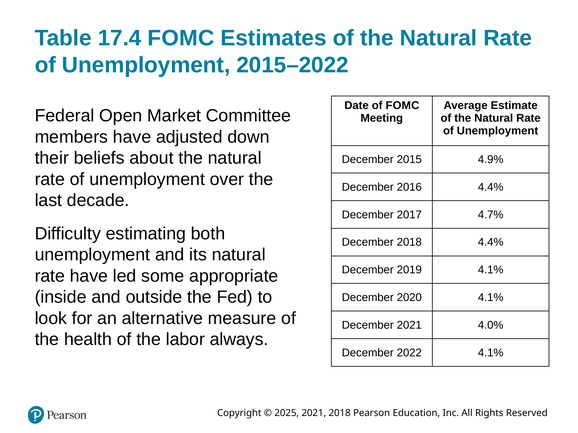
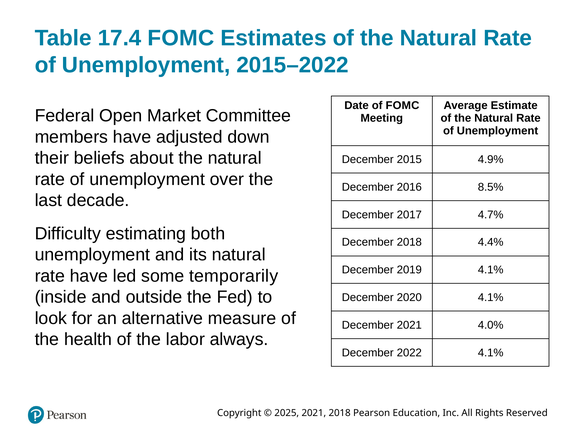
2016 4.4%: 4.4% -> 8.5% (491, 187)
appropriate: appropriate -> temporarily (234, 276)
